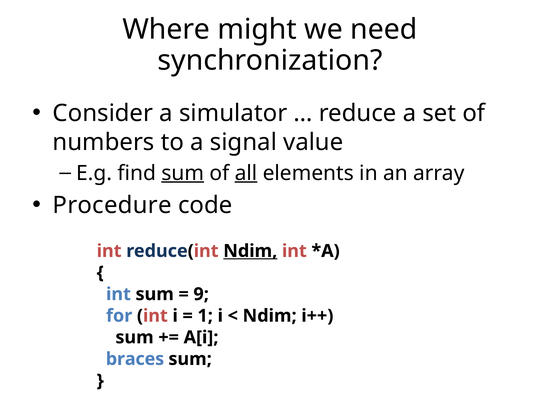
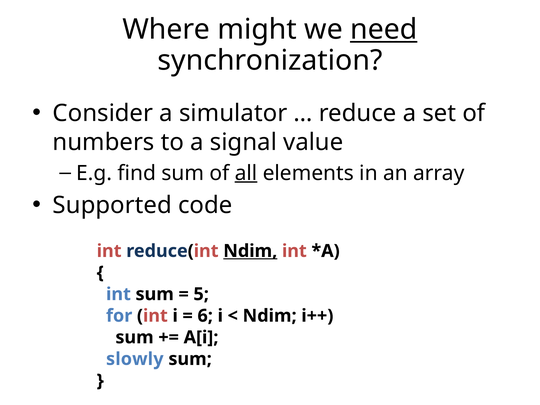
need underline: none -> present (384, 29)
sum underline: present -> none (183, 173)
Procedure: Procedure -> Supported (112, 205)
9: 9 -> 5 (201, 294)
1: 1 -> 6 (205, 316)
braces: braces -> slowly (135, 359)
